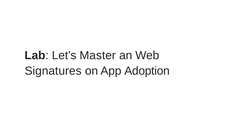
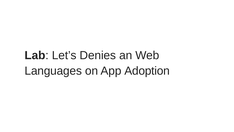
Master: Master -> Denies (98, 55)
Signatures: Signatures -> Languages (53, 71)
